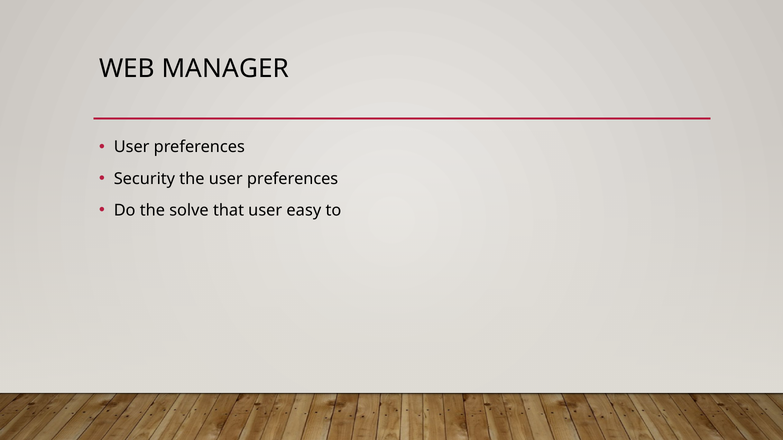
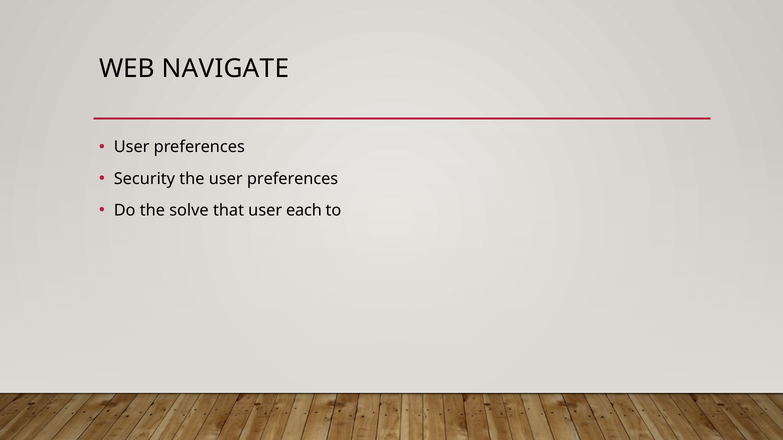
MANAGER: MANAGER -> NAVIGATE (225, 69)
easy: easy -> each (304, 211)
